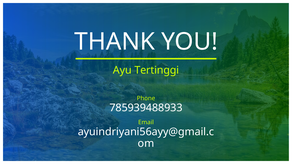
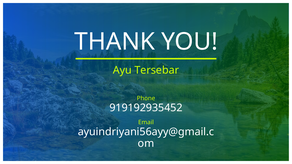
Tertinggi: Tertinggi -> Tersebar (157, 70)
785939488933: 785939488933 -> 919192935452 (146, 108)
